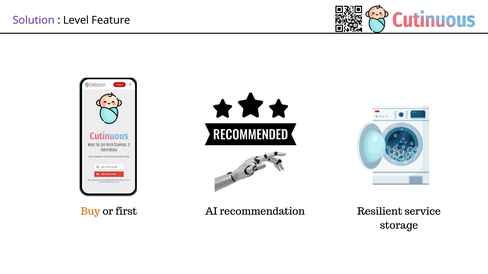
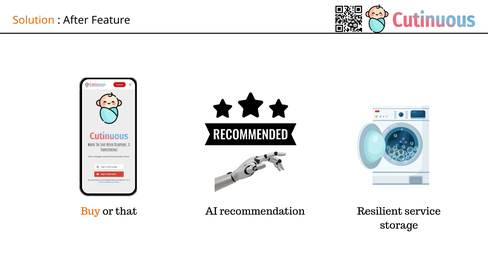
Solution colour: purple -> orange (34, 20)
Level: Level -> After (76, 20)
first: first -> that (126, 212)
